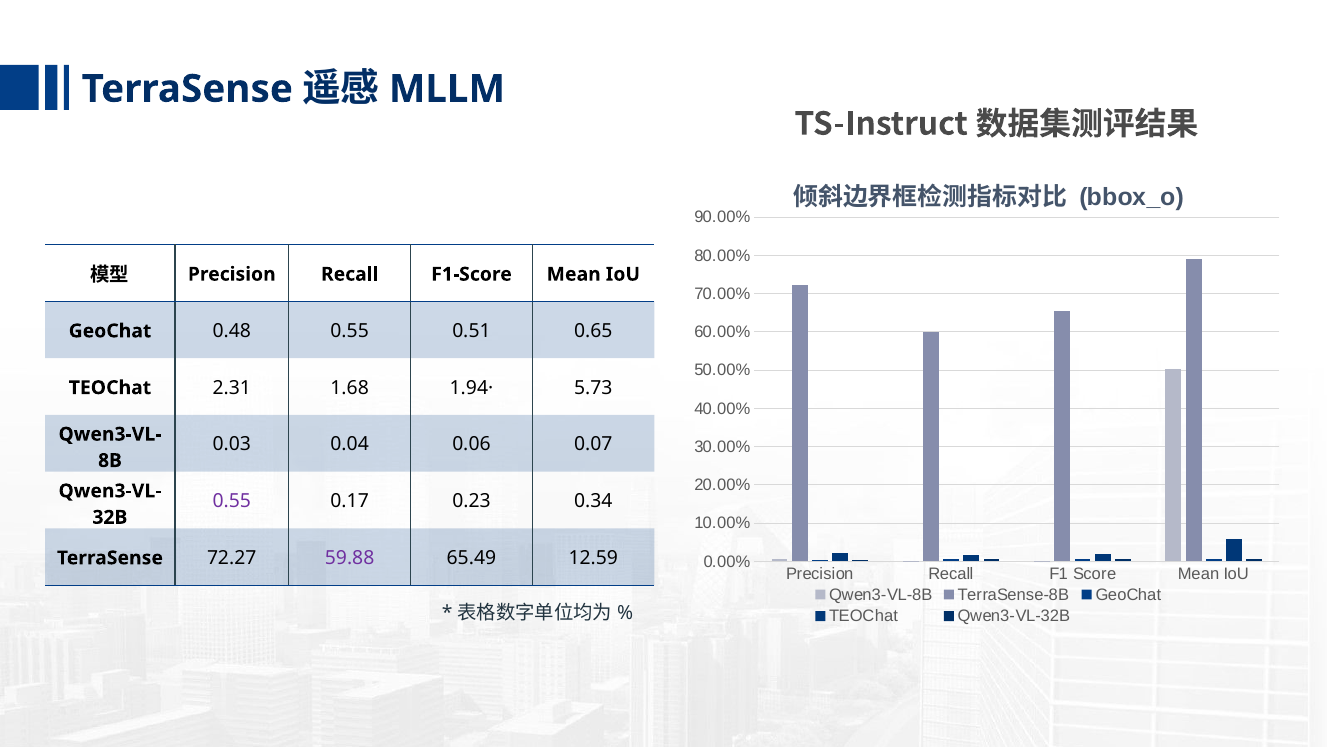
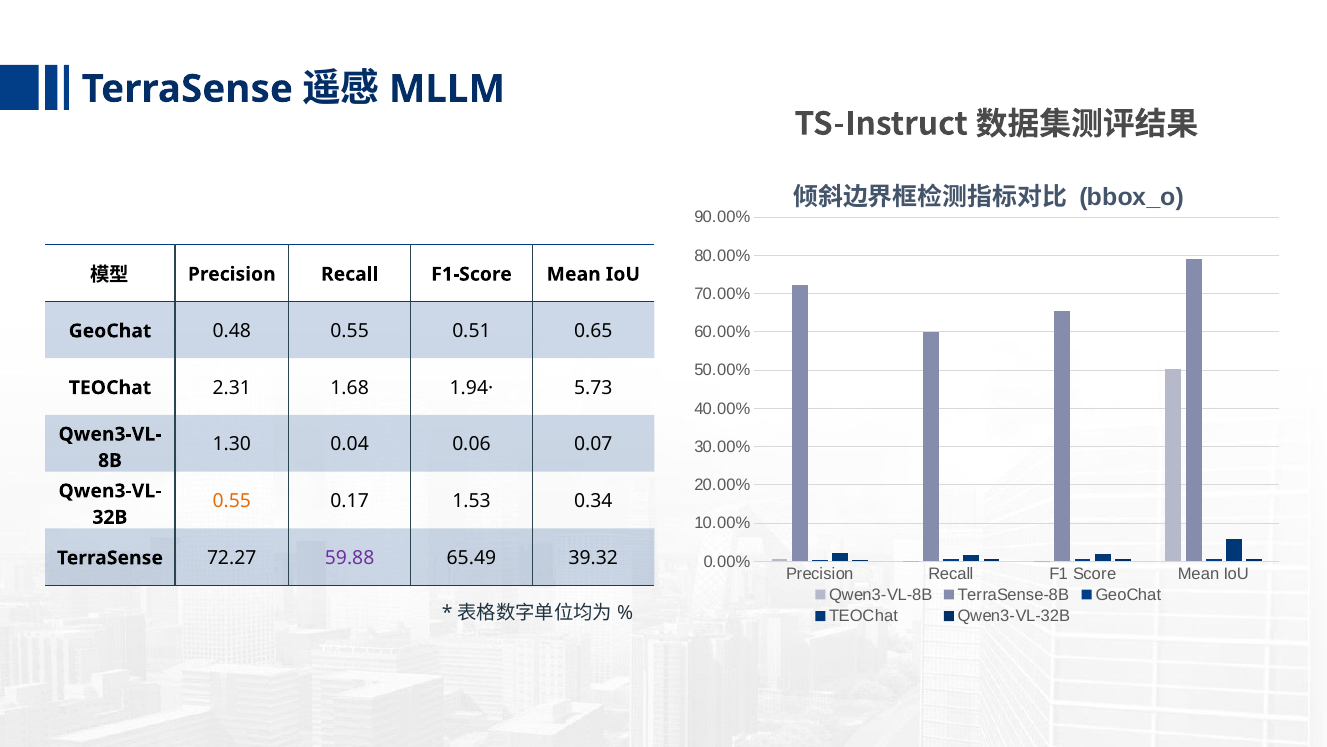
0.03: 0.03 -> 1.30 (232, 444)
0.55 colour: purple -> orange (232, 501)
0.23: 0.23 -> 1.53 (471, 501)
12.59: 12.59 -> 39.32 (593, 558)
